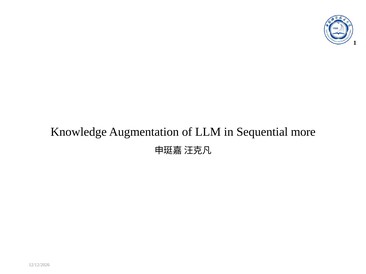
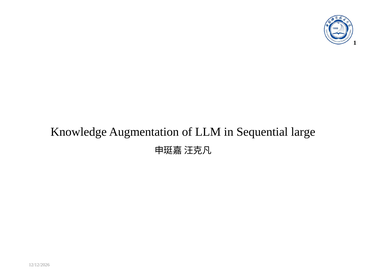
more: more -> large (303, 132)
